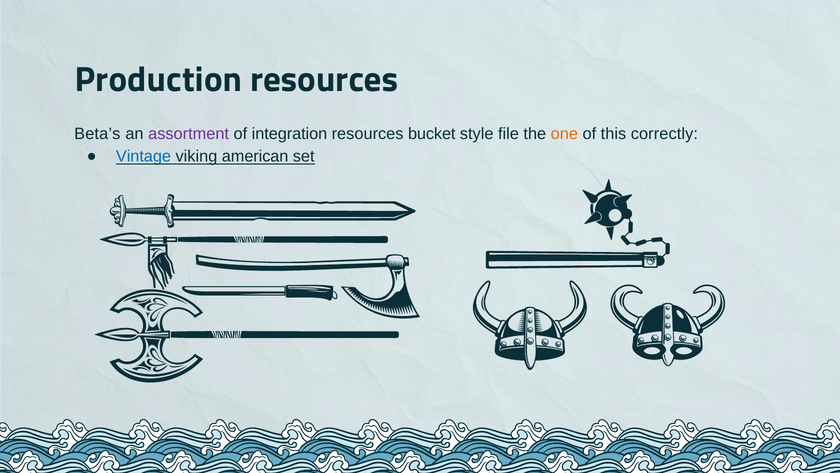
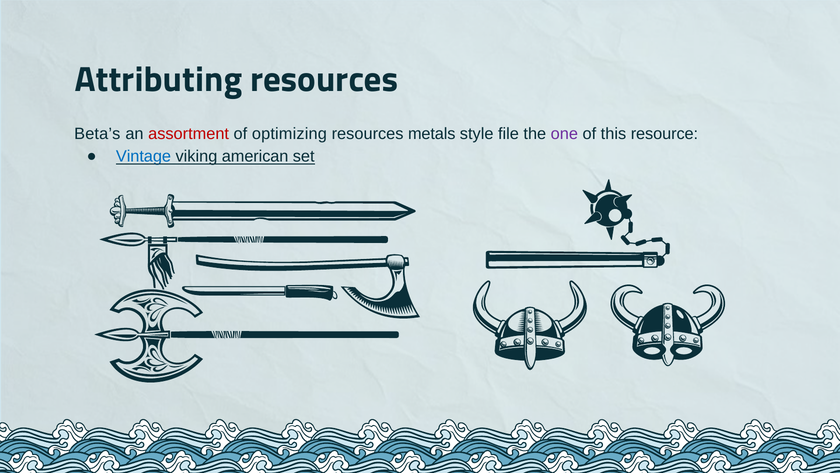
Production: Production -> Attributing (158, 80)
assortment colour: purple -> red (189, 134)
integration: integration -> optimizing (289, 134)
bucket: bucket -> metals (432, 134)
one colour: orange -> purple (564, 134)
correctly: correctly -> resource (664, 134)
